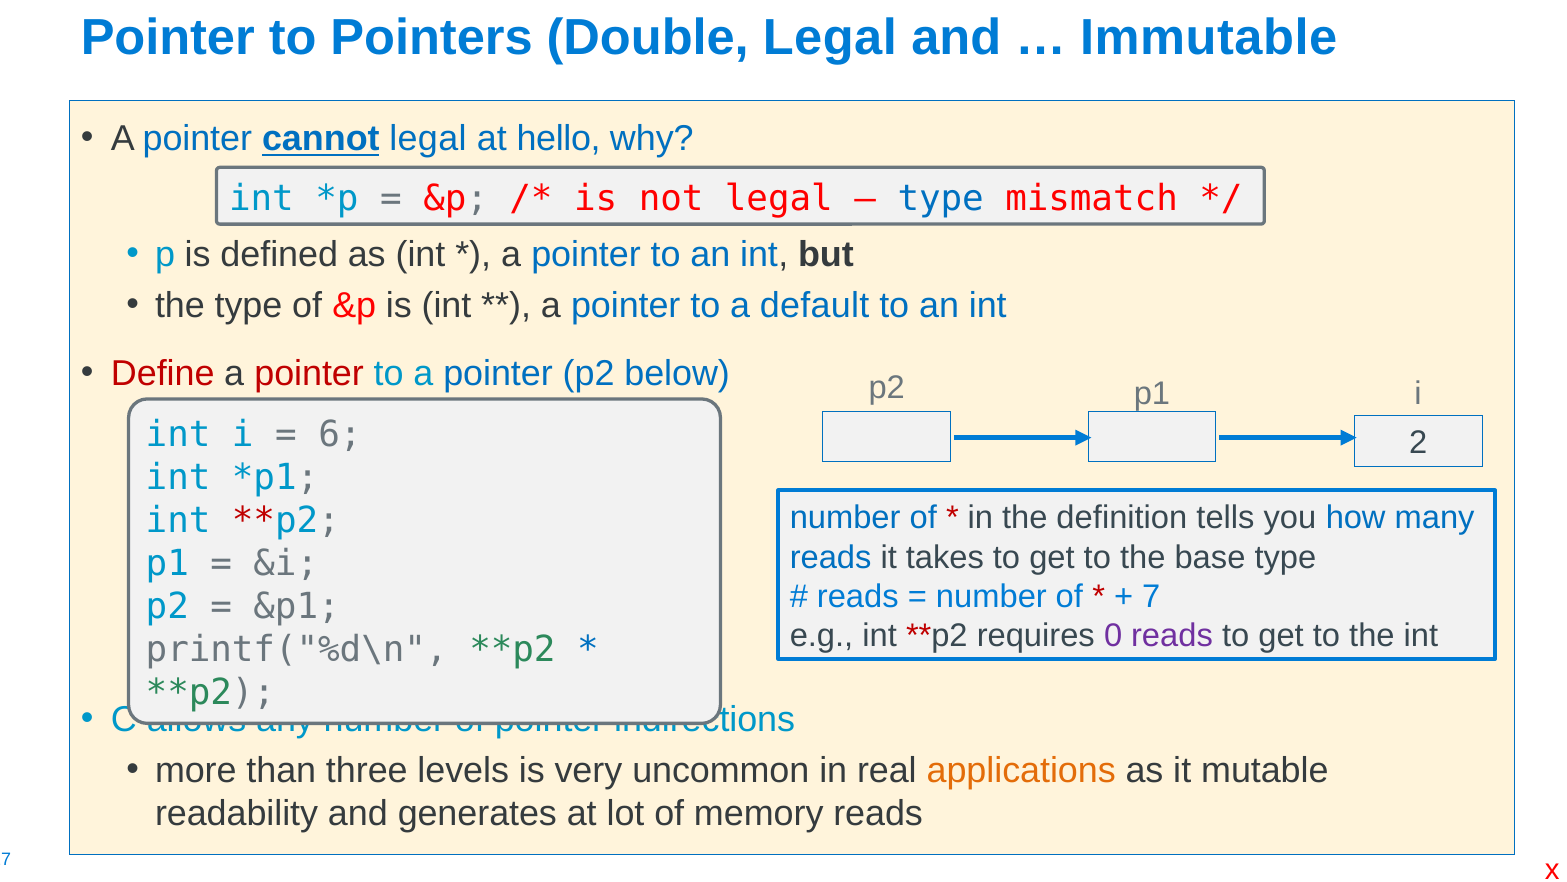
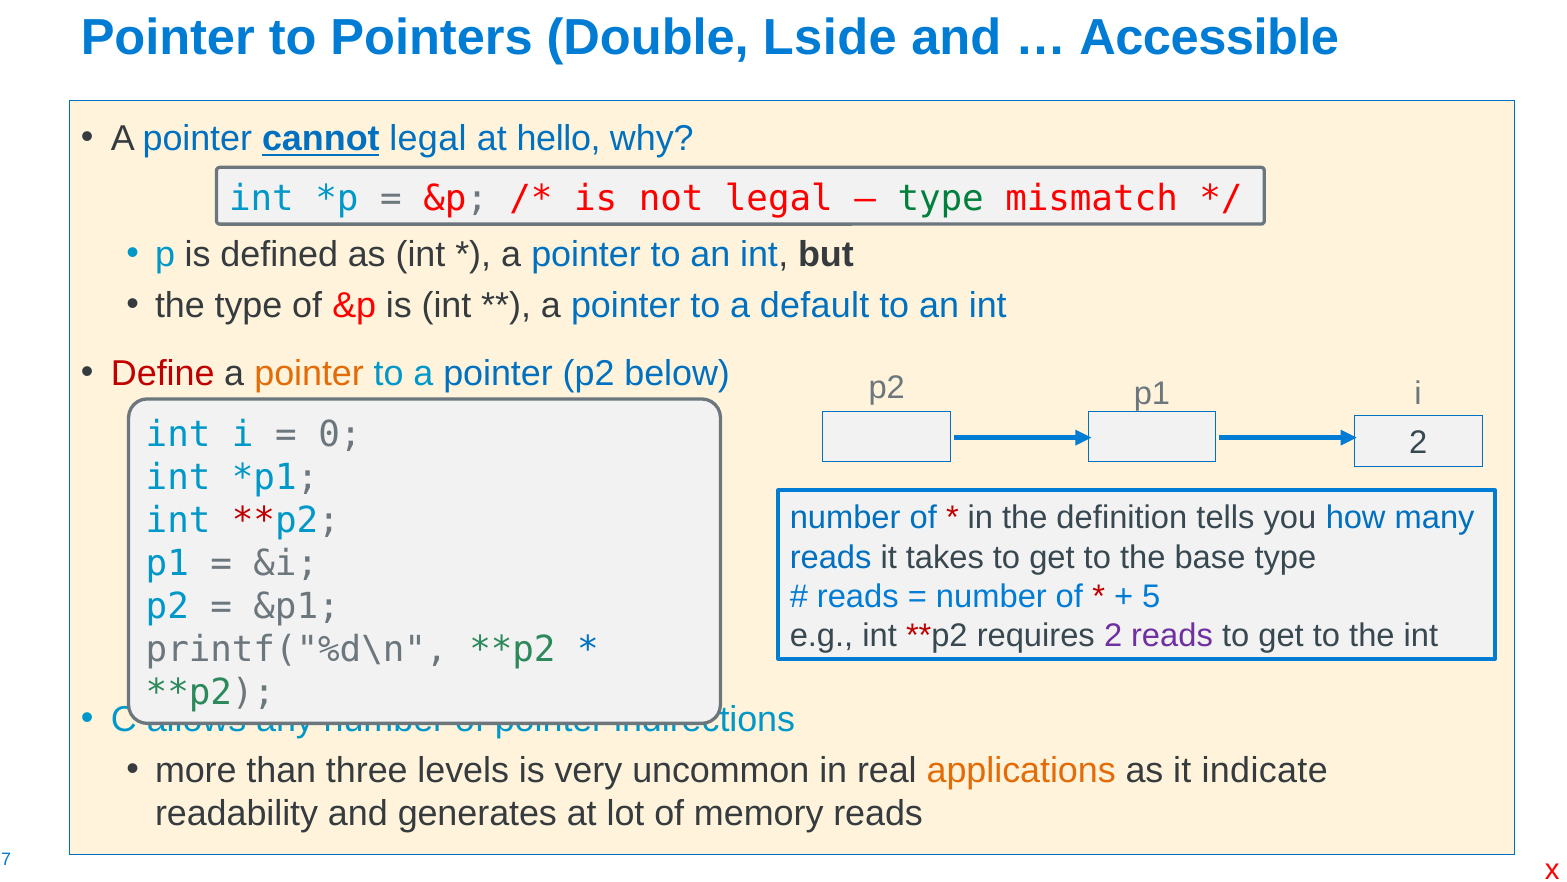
Double Legal: Legal -> Lside (830, 38)
Immutable: Immutable -> Accessible (1209, 38)
type colour: blue -> green (941, 198)
pointer colour: red -> orange (309, 374)
6: 6 -> 0 (340, 434)
7: 7 -> 5 (1151, 596)
requires 0: 0 -> 2 (1113, 635)
mutable: mutable -> indicate (1265, 770)
